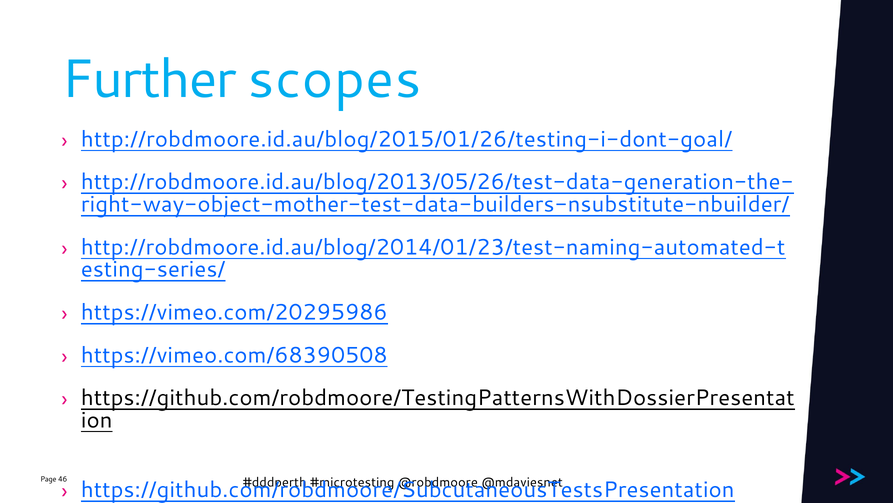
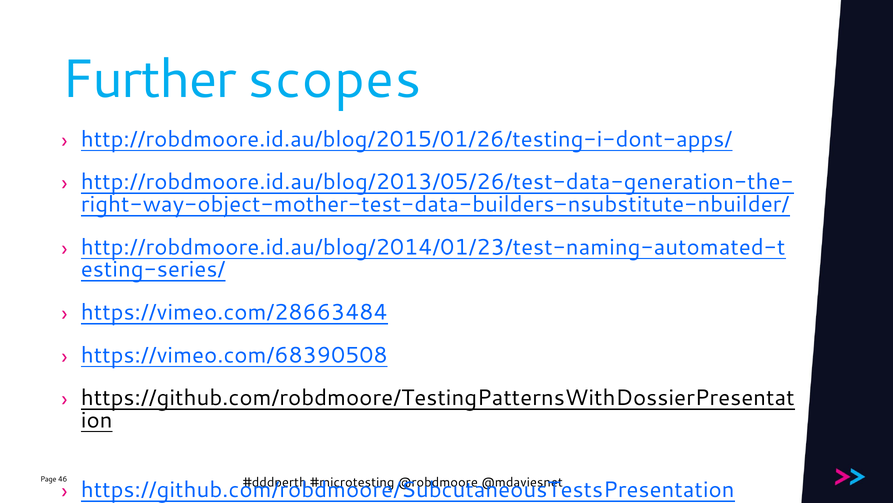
http://robdmoore.id.au/blog/2015/01/26/testing-i-dont-goal/: http://robdmoore.id.au/blog/2015/01/26/testing-i-dont-goal/ -> http://robdmoore.id.au/blog/2015/01/26/testing-i-dont-apps/ (407, 139)
https://vimeo.com/20295986: https://vimeo.com/20295986 -> https://vimeo.com/28663484 (234, 312)
